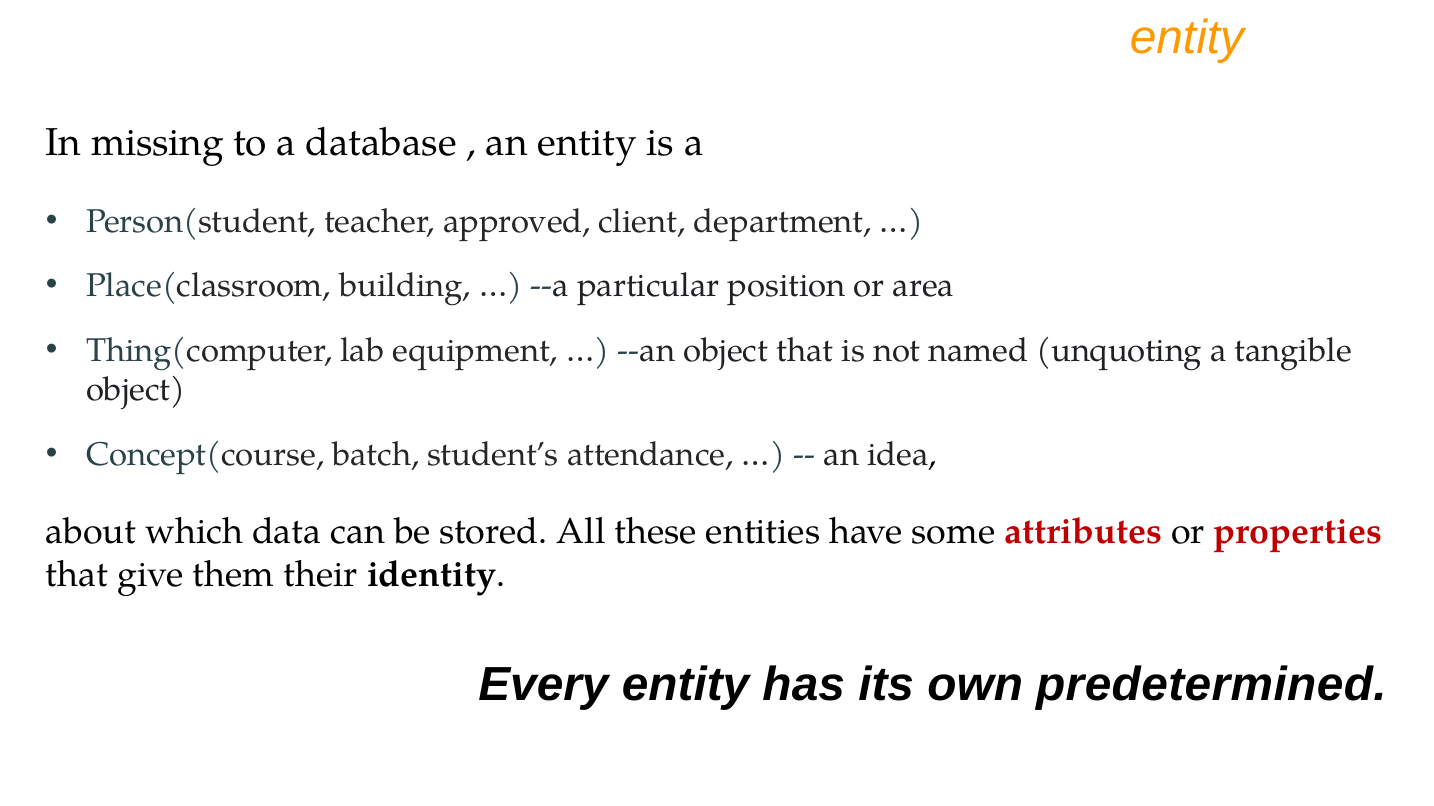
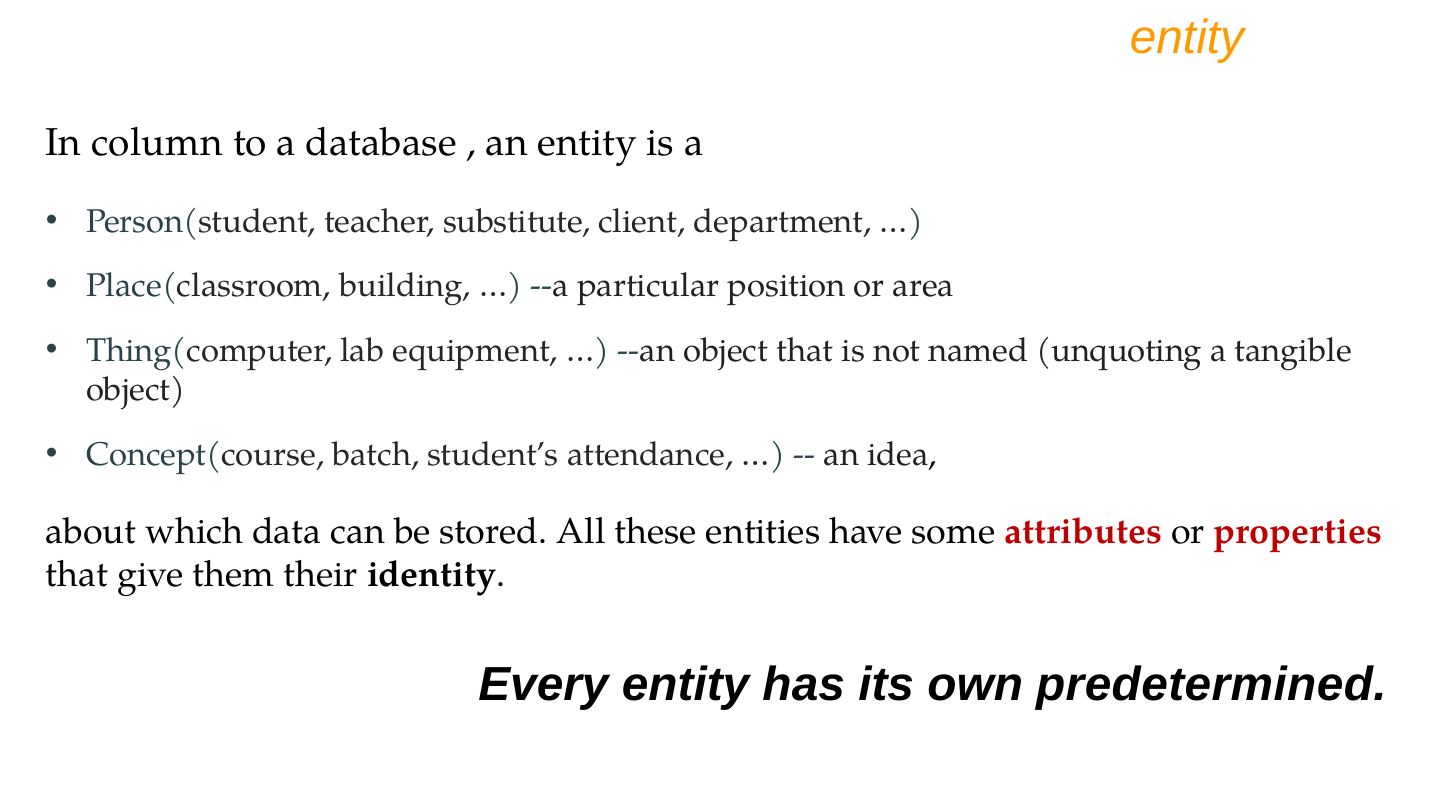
missing: missing -> column (157, 143)
approved: approved -> substitute (517, 222)
